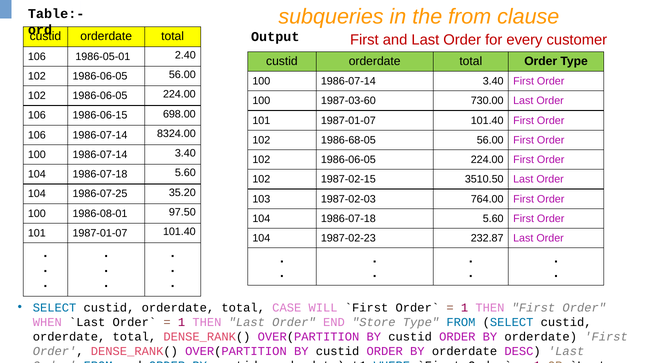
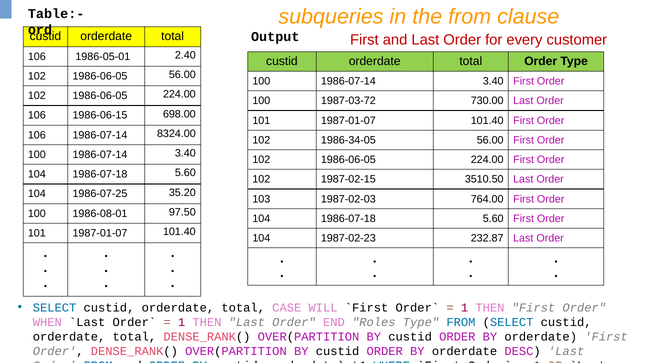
1987-03-60: 1987-03-60 -> 1987-03-72 (348, 101)
1986-68-05: 1986-68-05 -> 1986-34-05 (348, 140)
Store: Store -> Roles (374, 322)
